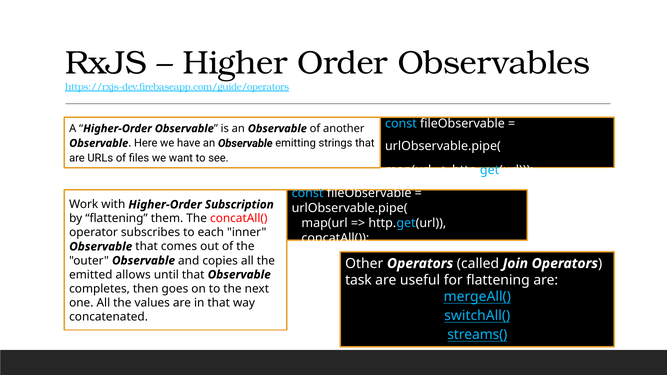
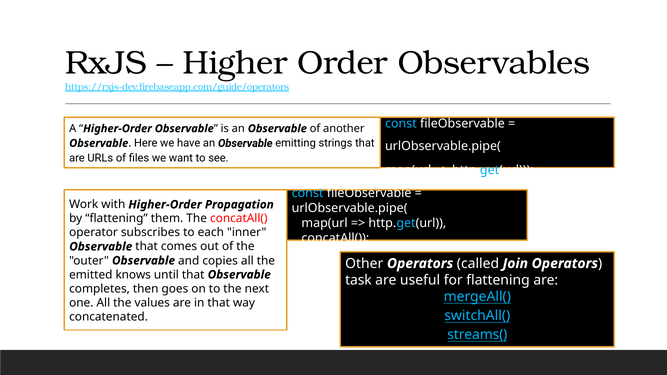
Subscription: Subscription -> Propagation (239, 205)
allows: allows -> knows (133, 275)
